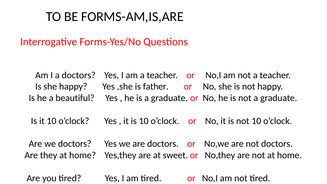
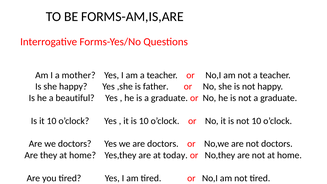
a doctors: doctors -> mother (79, 75)
sweet: sweet -> today (175, 155)
